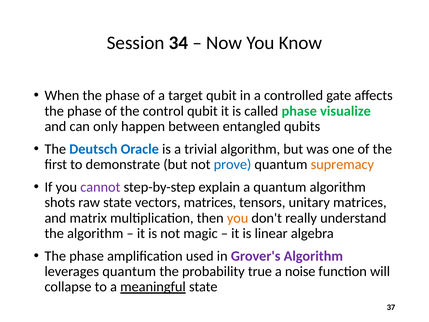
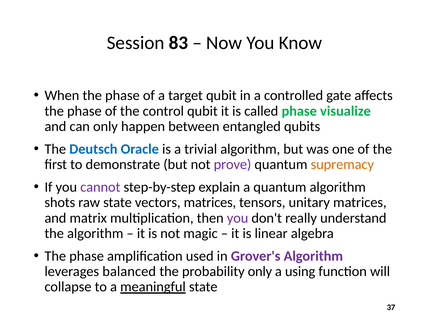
34: 34 -> 83 (178, 43)
prove colour: blue -> purple (233, 164)
you colour: orange -> purple (238, 218)
leverages quantum: quantum -> balanced (129, 271)
probability true: true -> only (260, 271)
noise: noise -> using (300, 271)
